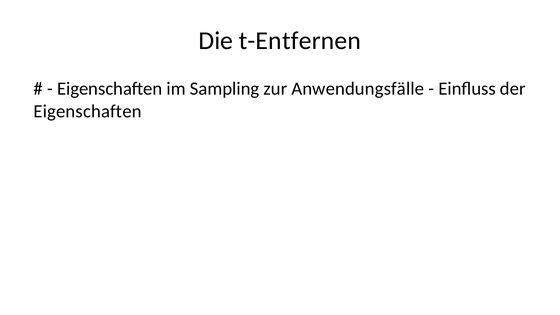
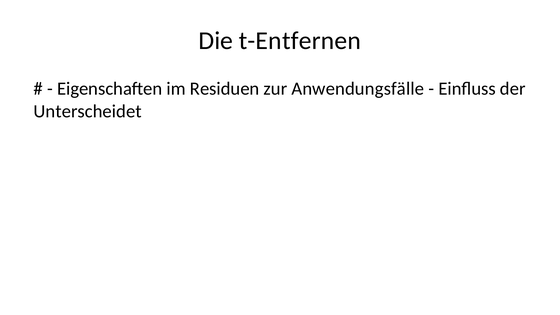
Sampling: Sampling -> Residuen (225, 89)
Eigenschaften: Eigenschaften -> Unterscheidet (88, 111)
